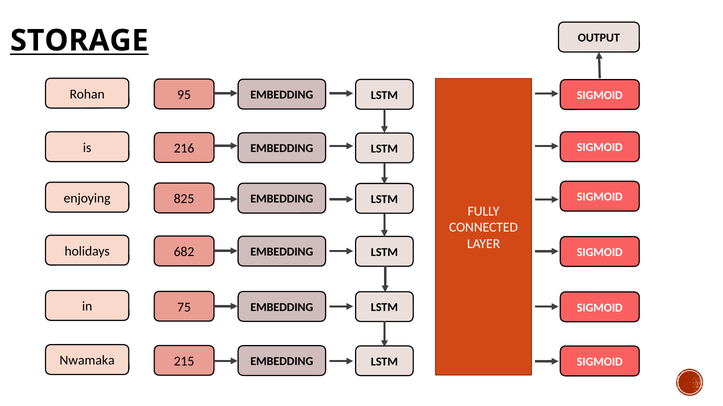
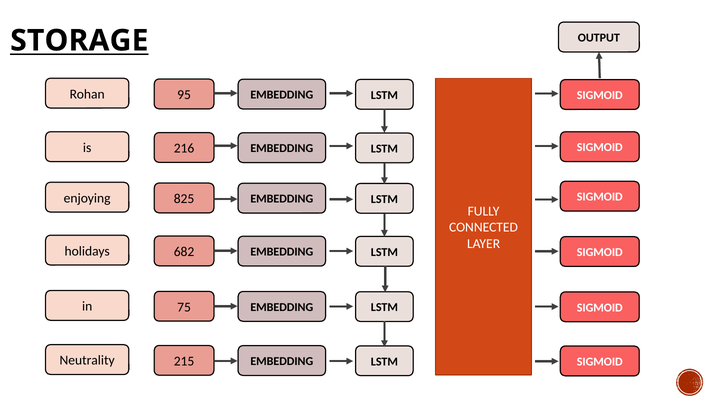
Nwamaka: Nwamaka -> Neutrality (87, 361)
